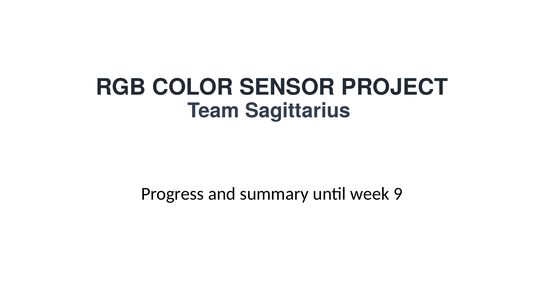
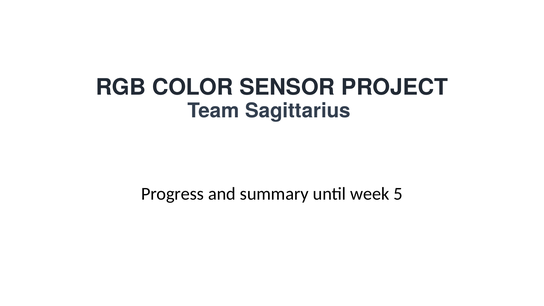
9: 9 -> 5 (398, 194)
